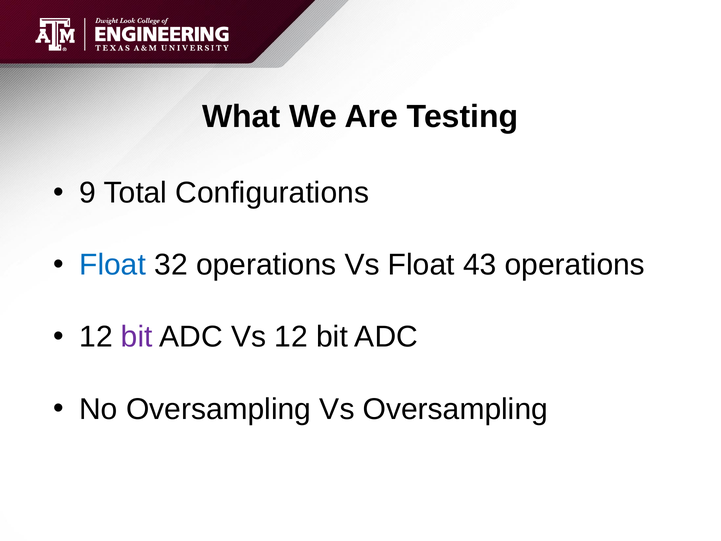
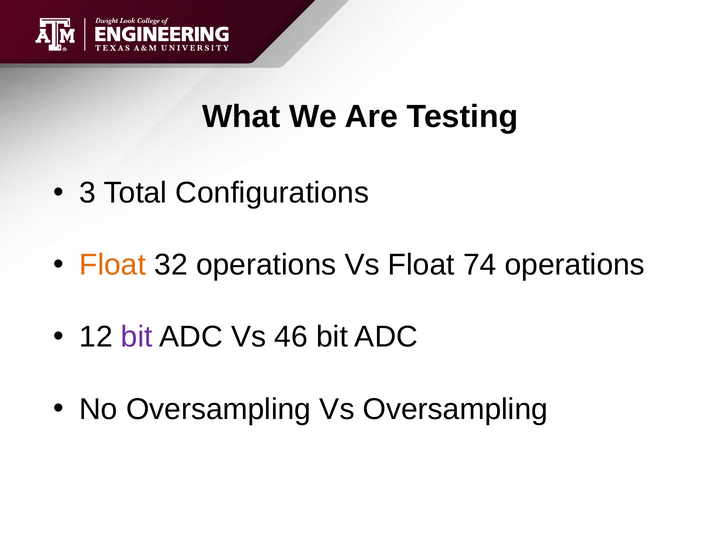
9: 9 -> 3 (88, 193)
Float colour: blue -> orange (113, 265)
43: 43 -> 74 (480, 265)
Vs 12: 12 -> 46 (291, 337)
